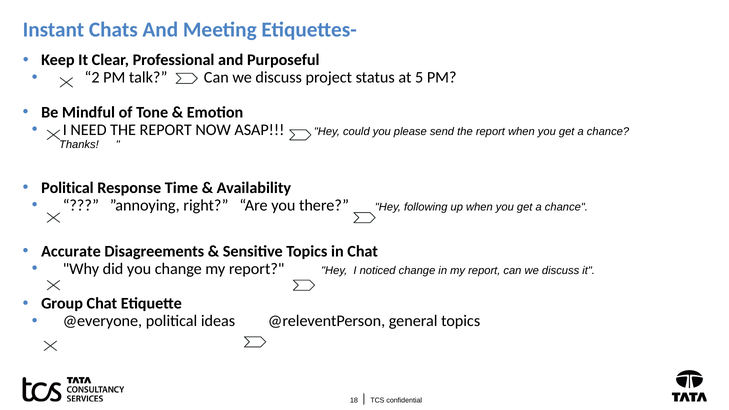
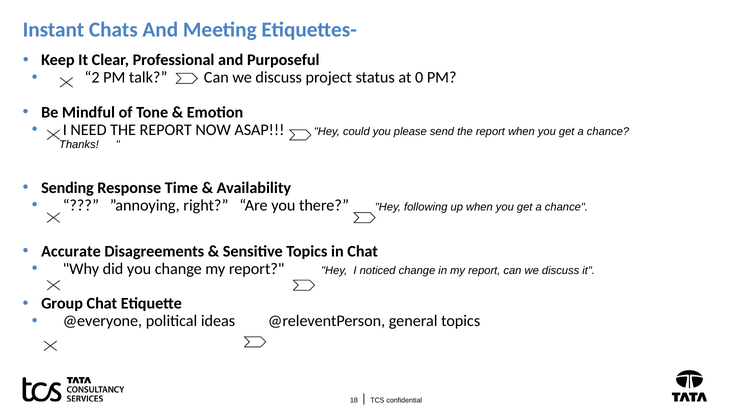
5: 5 -> 0 (419, 77)
Political: Political -> Sending (67, 188)
